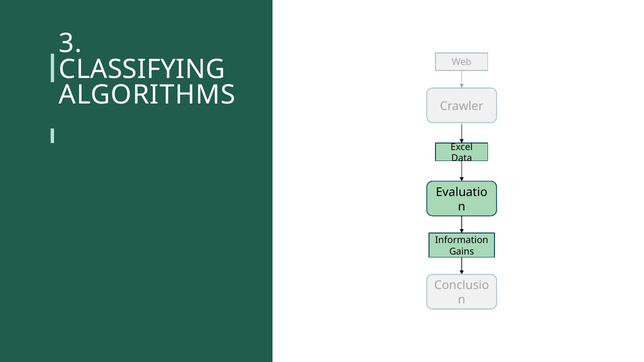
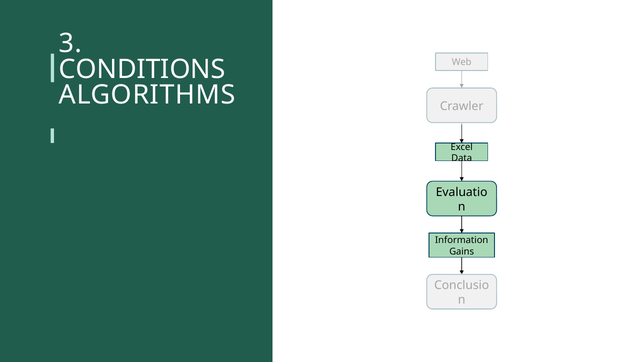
CLASSIFYING: CLASSIFYING -> CONDITIONS (142, 69)
